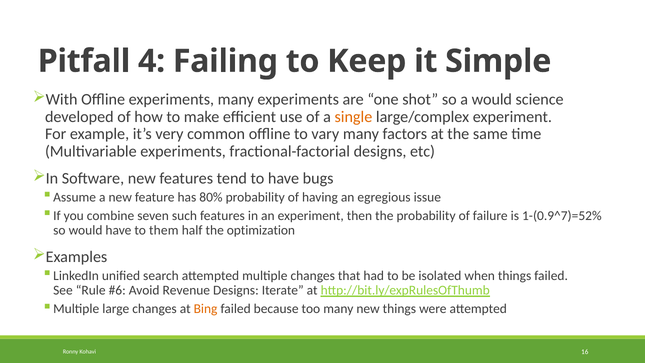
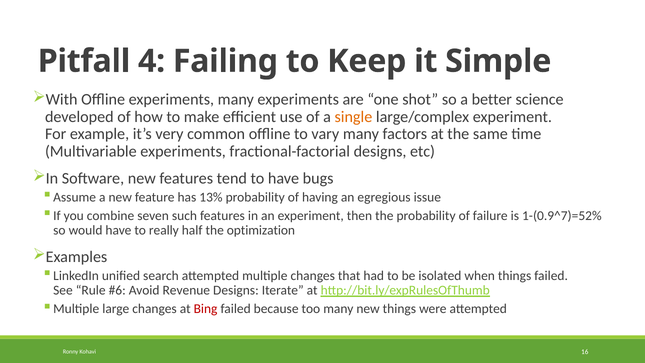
a would: would -> better (492, 99)
80%: 80% -> 13% (211, 197)
them: them -> really (164, 230)
Bing colour: orange -> red (206, 309)
